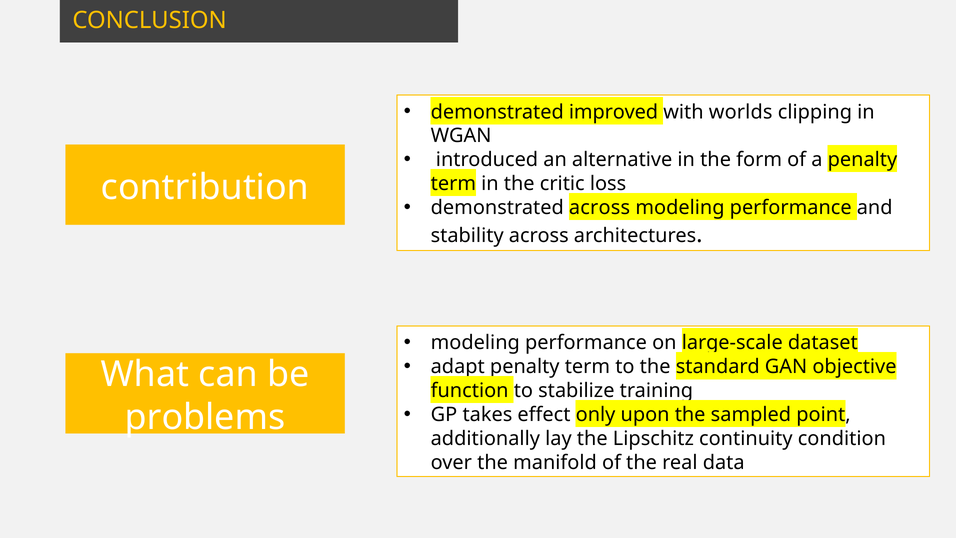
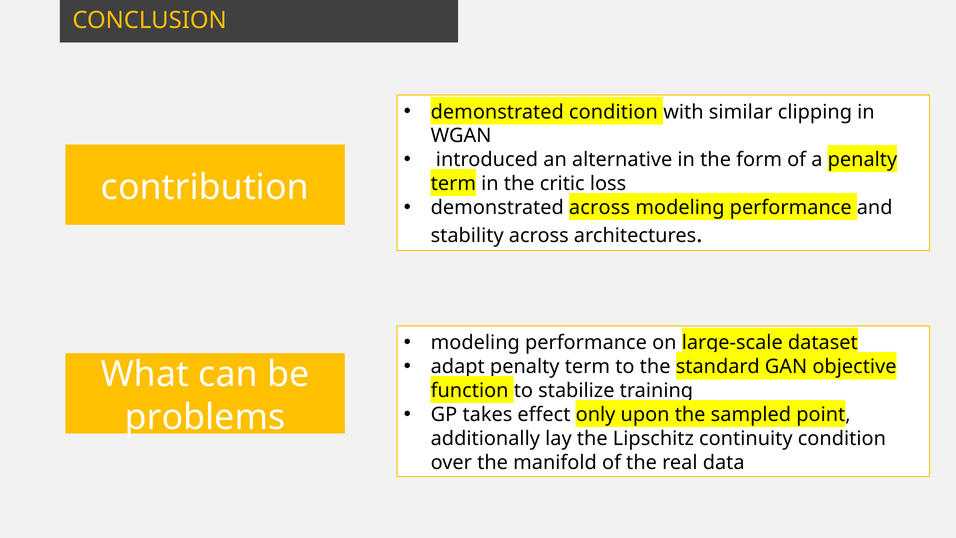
demonstrated improved: improved -> condition (613, 112)
worlds: worlds -> similar (741, 112)
